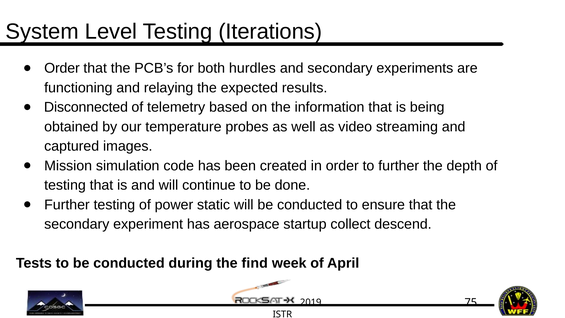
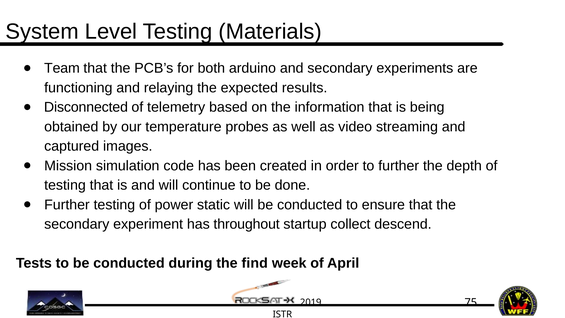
Iterations: Iterations -> Materials (270, 32)
Order: Order -> Team (62, 68)
hurdles: hurdles -> arduino (252, 68)
aerospace: aerospace -> throughout (247, 224)
